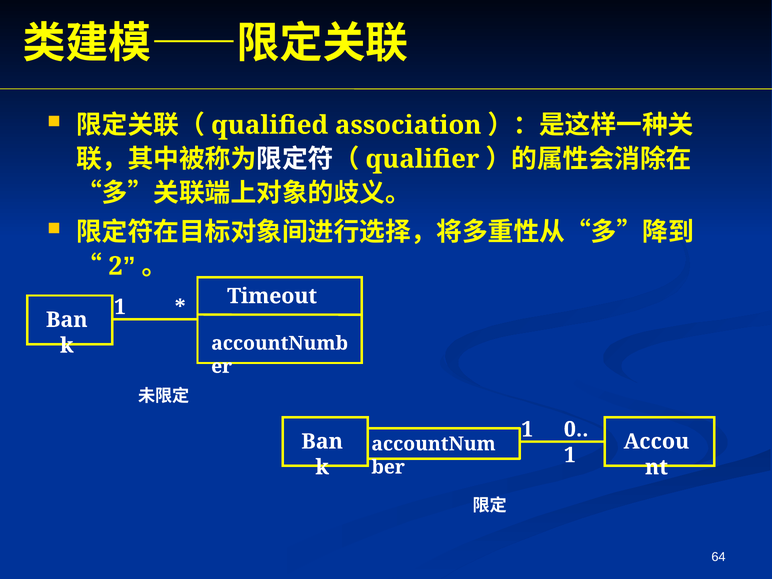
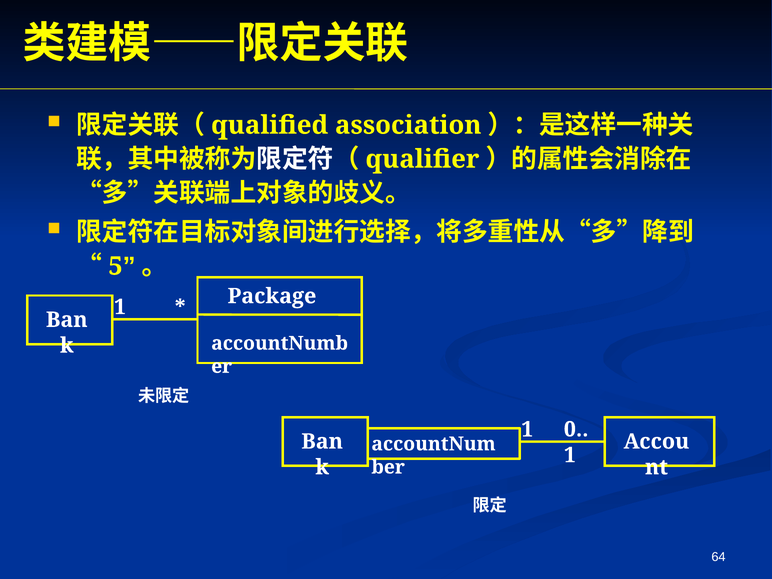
2: 2 -> 5 (115, 266)
Timeout: Timeout -> Package (272, 296)
